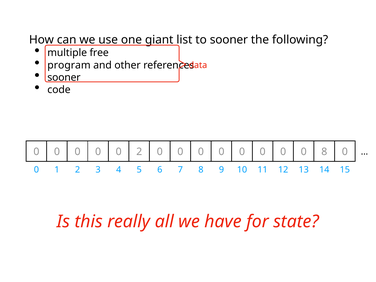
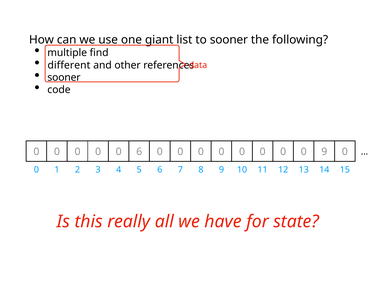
free: free -> find (99, 53)
program: program -> different (69, 65)
0 2: 2 -> 6 (139, 152)
0 8: 8 -> 9 (324, 152)
